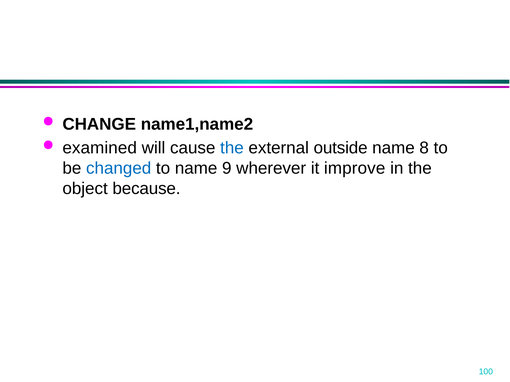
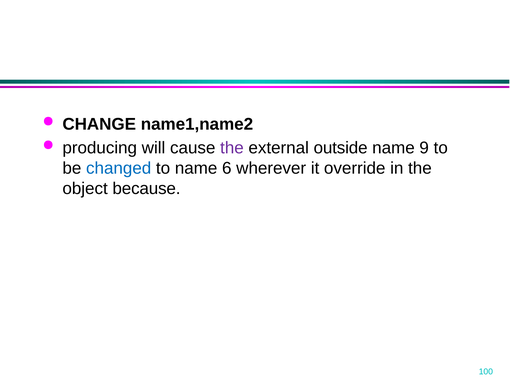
examined: examined -> producing (100, 148)
the colour: blue -> purple (232, 148)
8: 8 -> 9 (424, 148)
9: 9 -> 6 (227, 169)
improve: improve -> override (355, 169)
